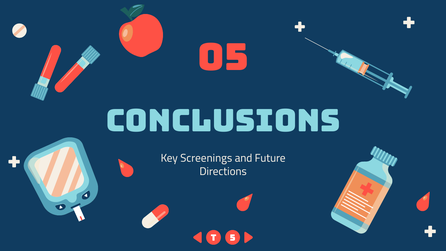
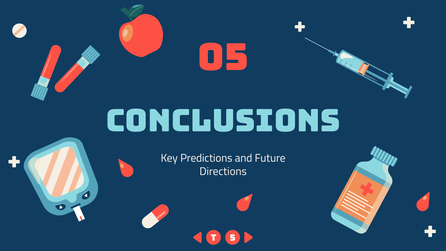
Screenings: Screenings -> Predictions (206, 158)
